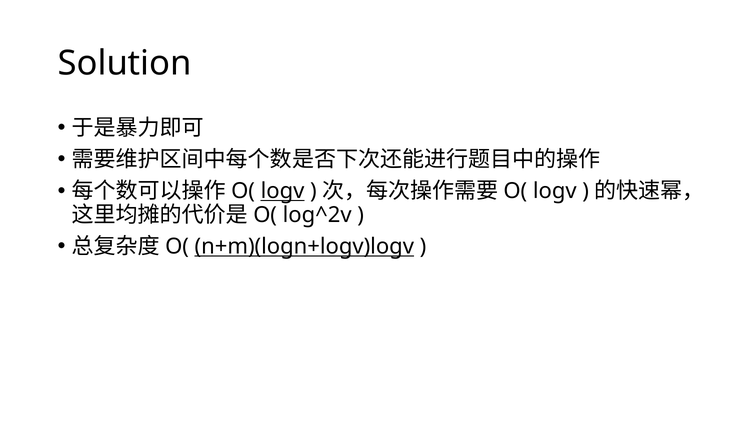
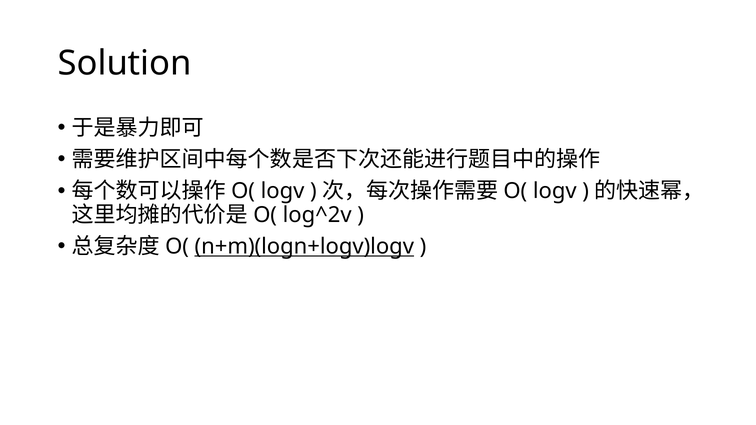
logv underline: present -> none (283, 191)
